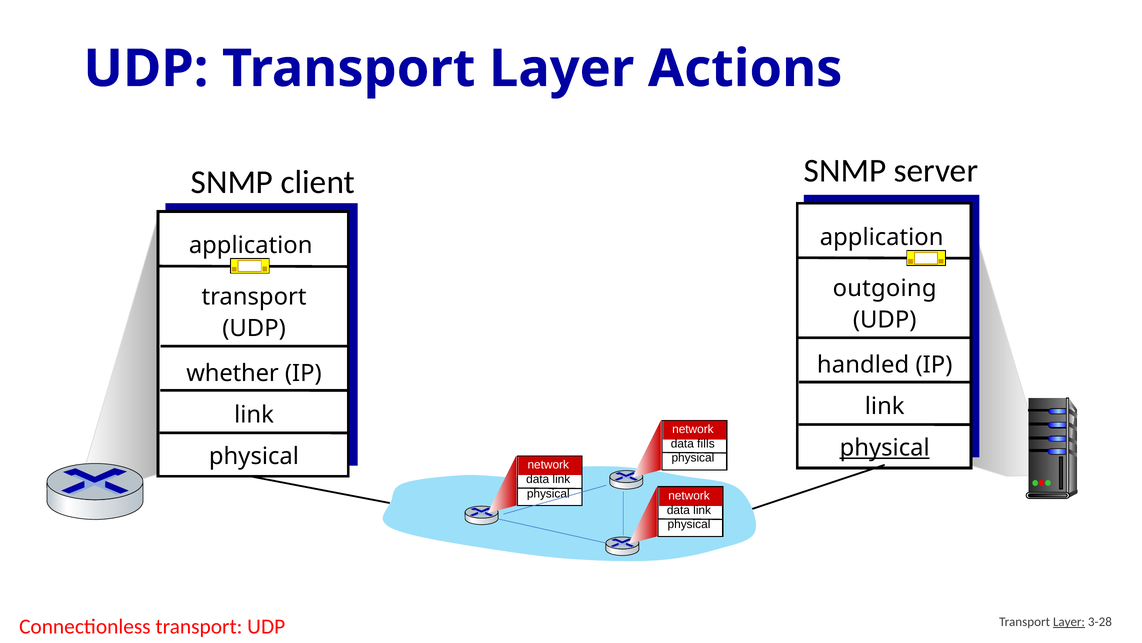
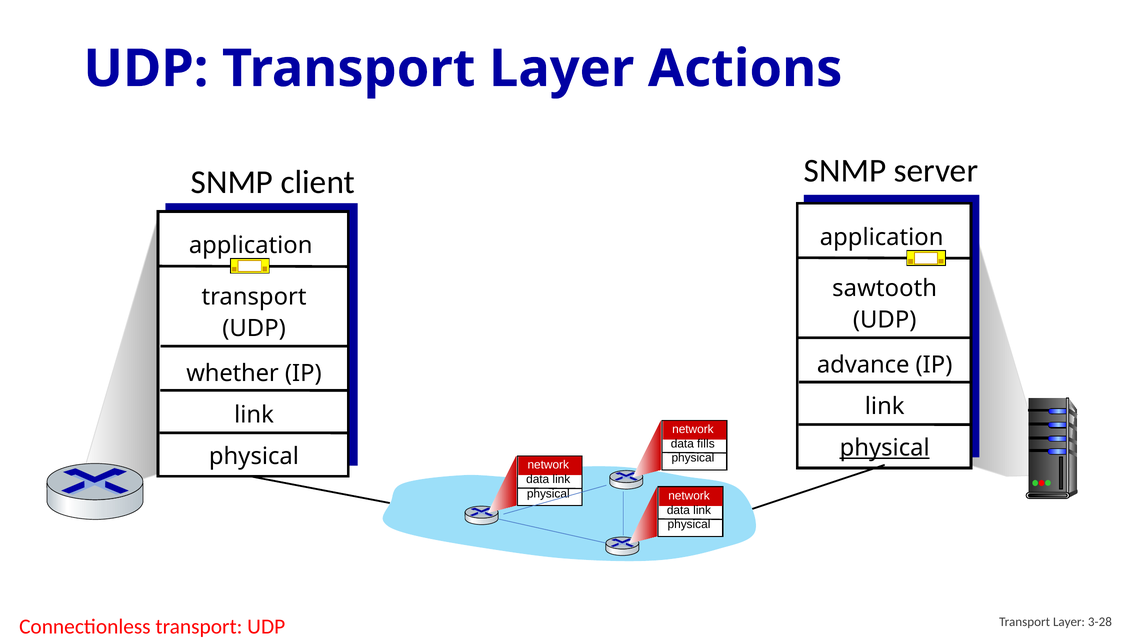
outgoing: outgoing -> sawtooth (885, 288)
handled: handled -> advance (863, 365)
Layer underline: present -> none (1069, 621)
